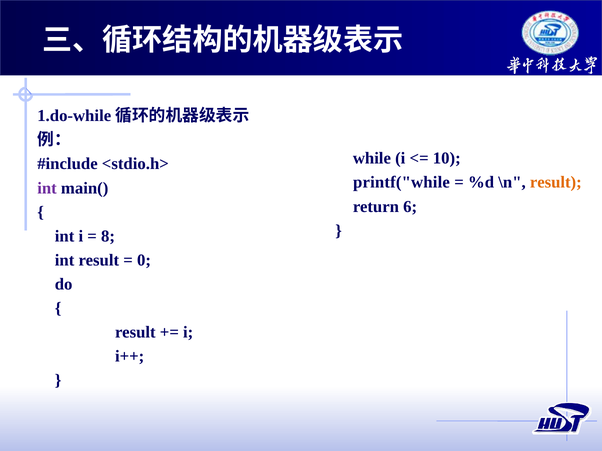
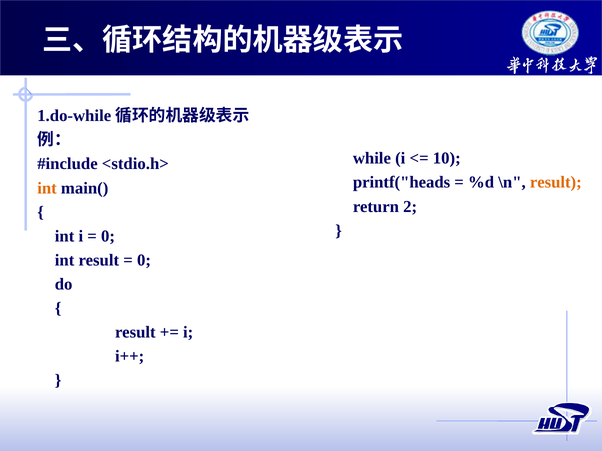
printf("while: printf("while -> printf("heads (402, 183)
int colour: purple -> orange (47, 188)
6: 6 -> 2 (410, 207)
8: 8 -> 0 (108, 236)
